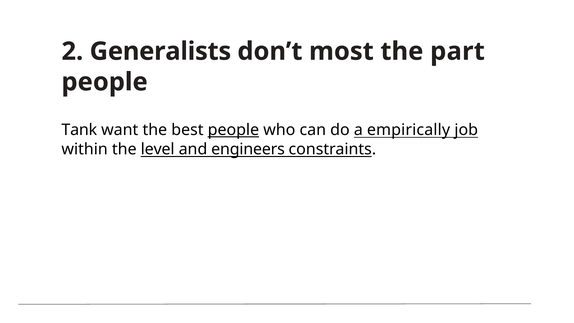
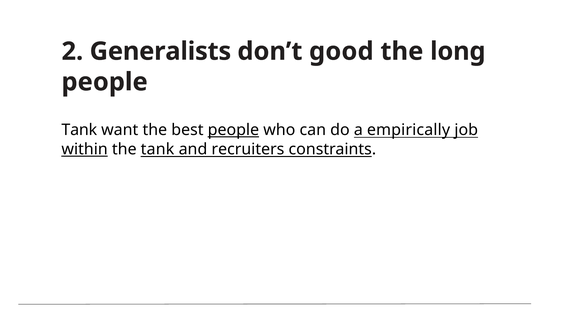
most: most -> good (341, 51)
part: part -> long (458, 51)
within underline: none -> present (85, 149)
the level: level -> tank (158, 149)
engineers: engineers -> recruiters (248, 149)
